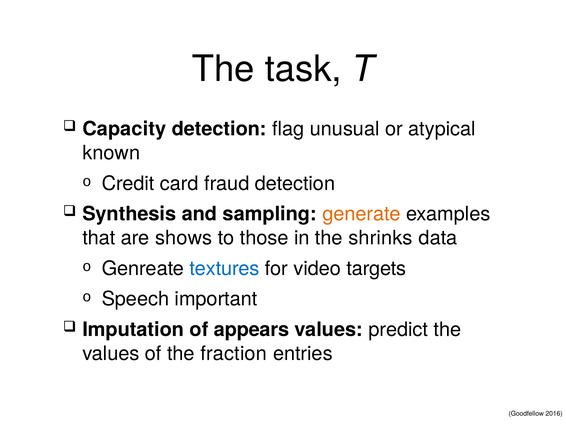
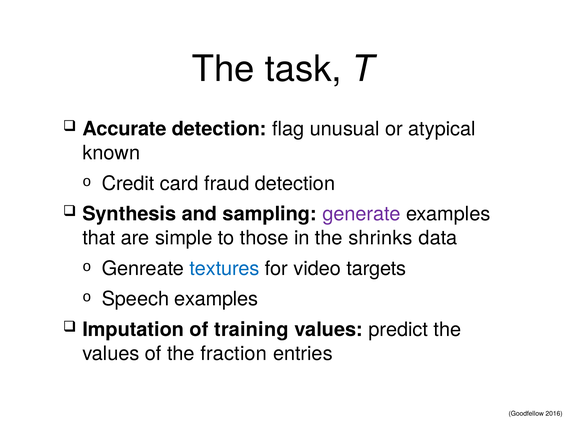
Capacity: Capacity -> Accurate (124, 129)
generate colour: orange -> purple (361, 214)
shows: shows -> simple (184, 238)
Speech important: important -> examples (216, 299)
appears: appears -> training (251, 329)
